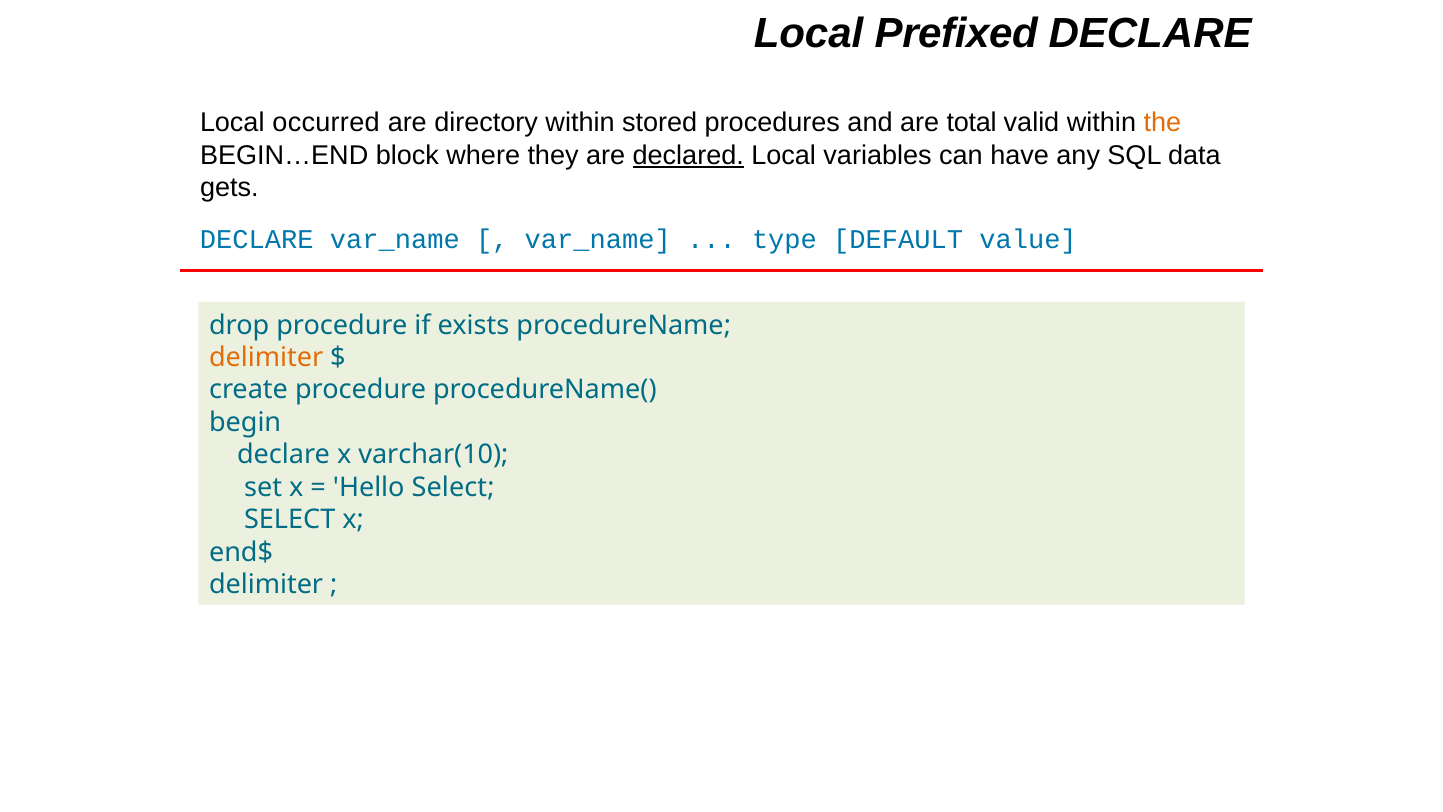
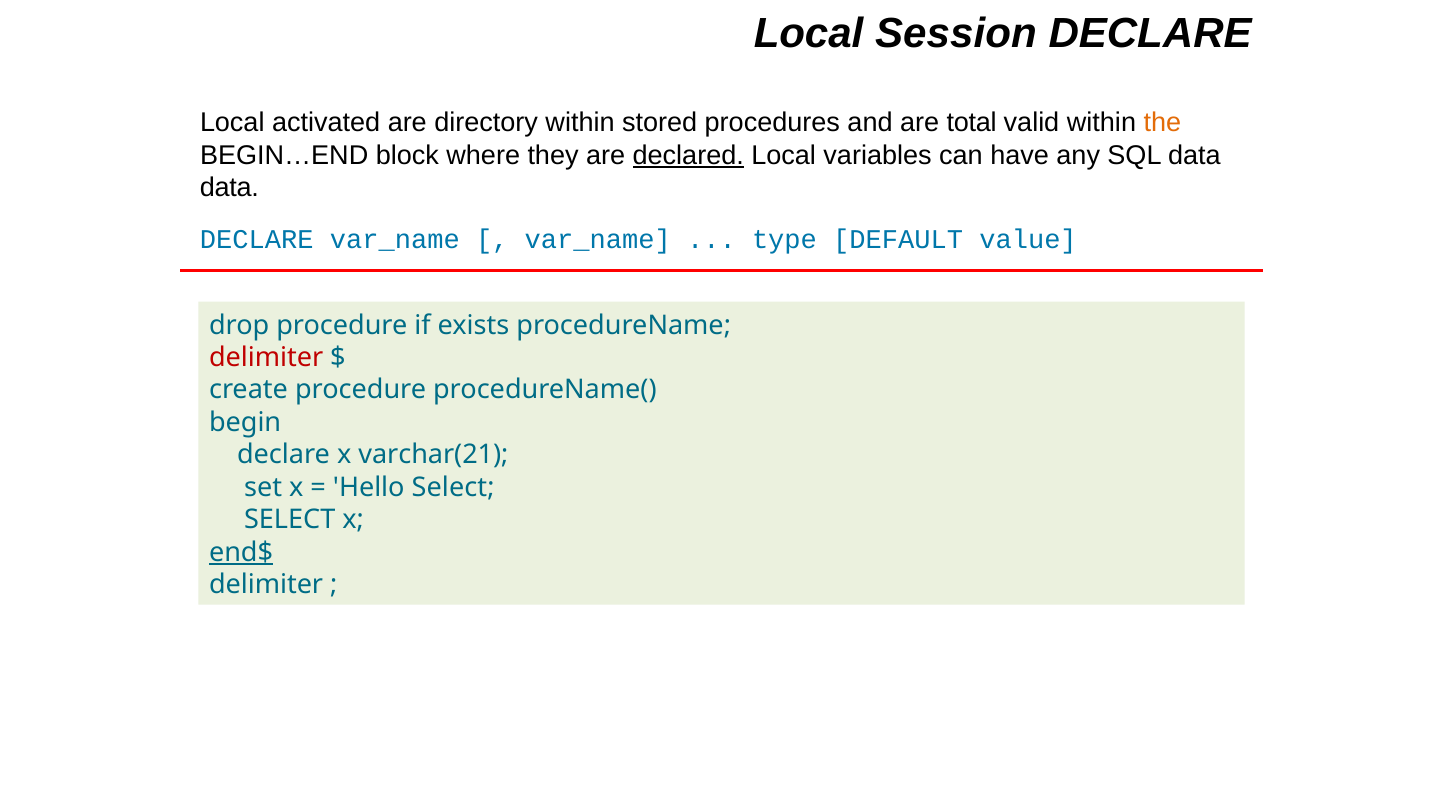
Prefixed: Prefixed -> Session (956, 33)
occurred: occurred -> activated (326, 123)
gets: gets -> data (229, 188)
delimiter colour: orange -> red (266, 357)
varchar(10: varchar(10 -> varchar(21 (433, 455)
end$ underline: none -> present (241, 552)
